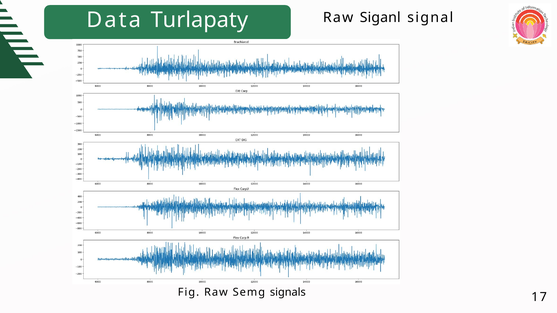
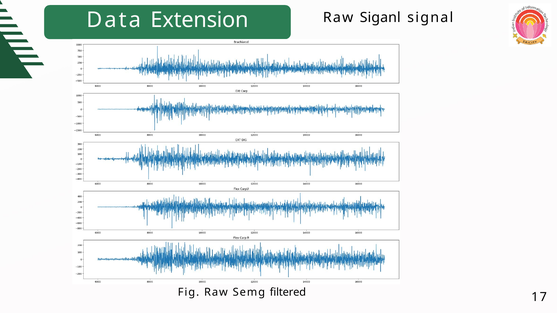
Turlapaty: Turlapaty -> Extension (200, 20)
signals: signals -> filtered (288, 292)
